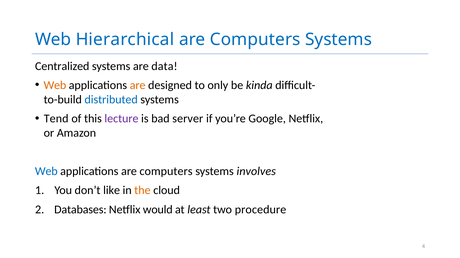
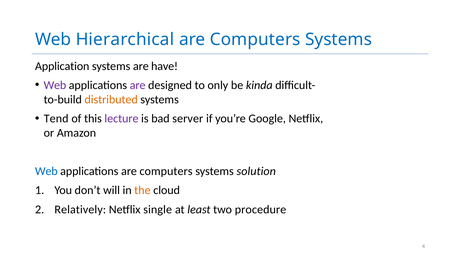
Centralized: Centralized -> Application (62, 66)
data: data -> have (165, 66)
Web colour: orange -> purple (55, 86)
are colour: orange -> purple (138, 86)
distributed colour: blue -> orange (111, 100)
involves: involves -> solution (256, 172)
like: like -> will (112, 191)
Databases: Databases -> Relatively (80, 210)
would: would -> single (158, 210)
